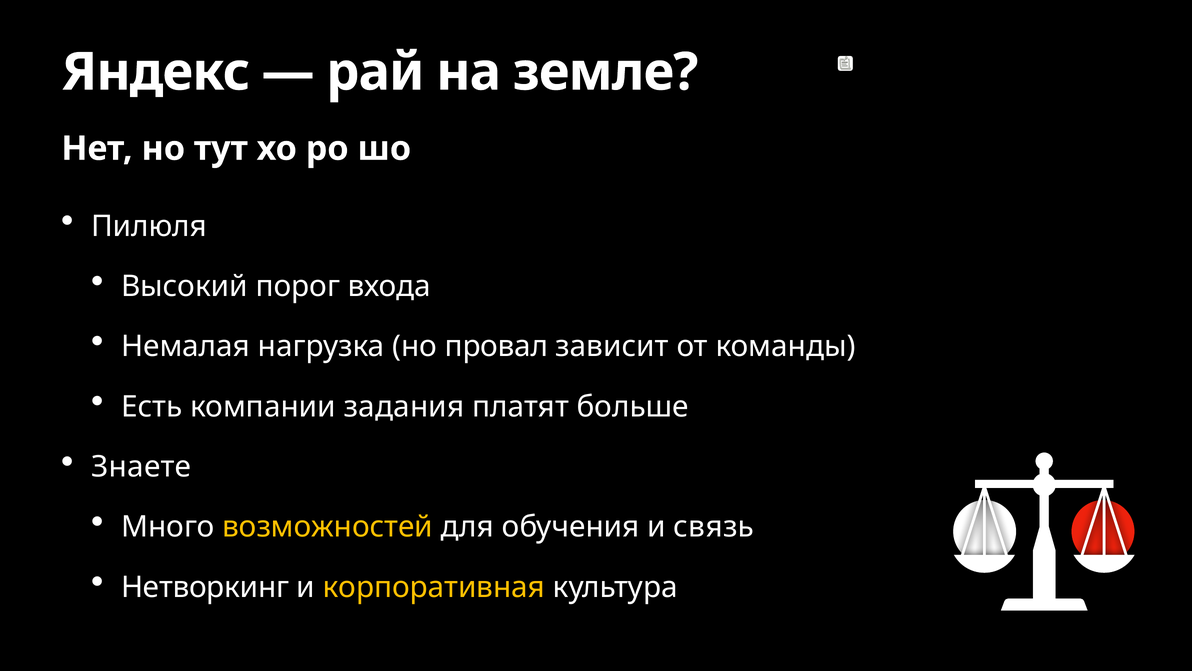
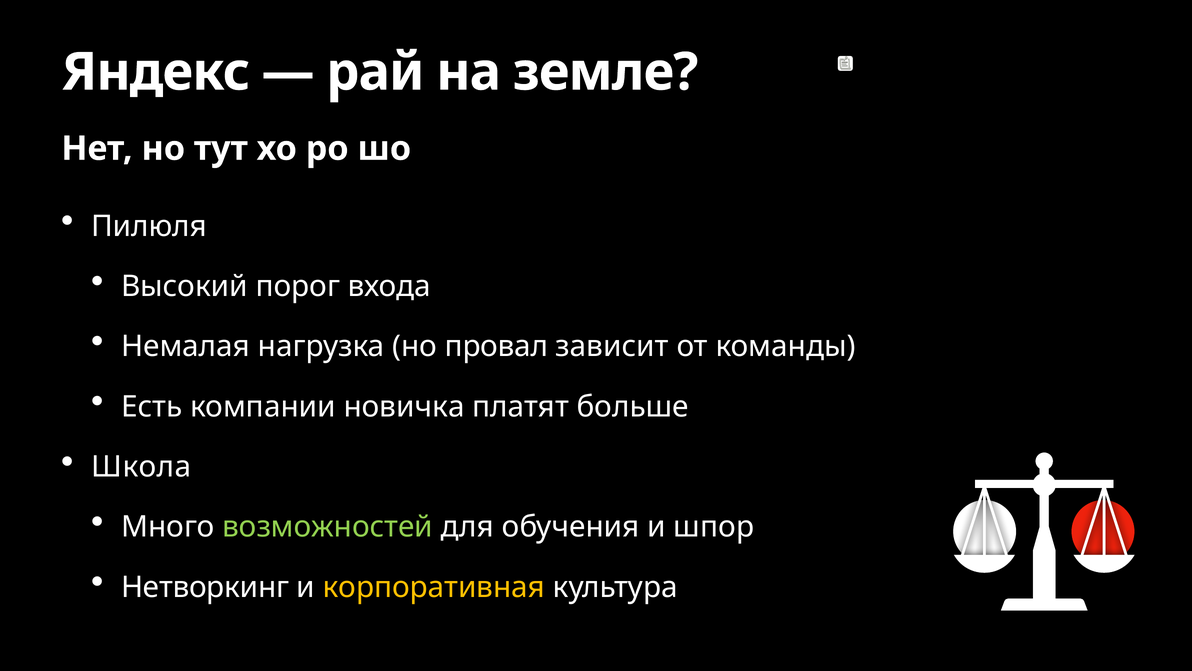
задания: задания -> новичка (404, 406)
Знаете: Знаете -> Школа (141, 467)
возможностей colour: yellow -> light green (328, 527)
связь: связь -> шпор (714, 527)
